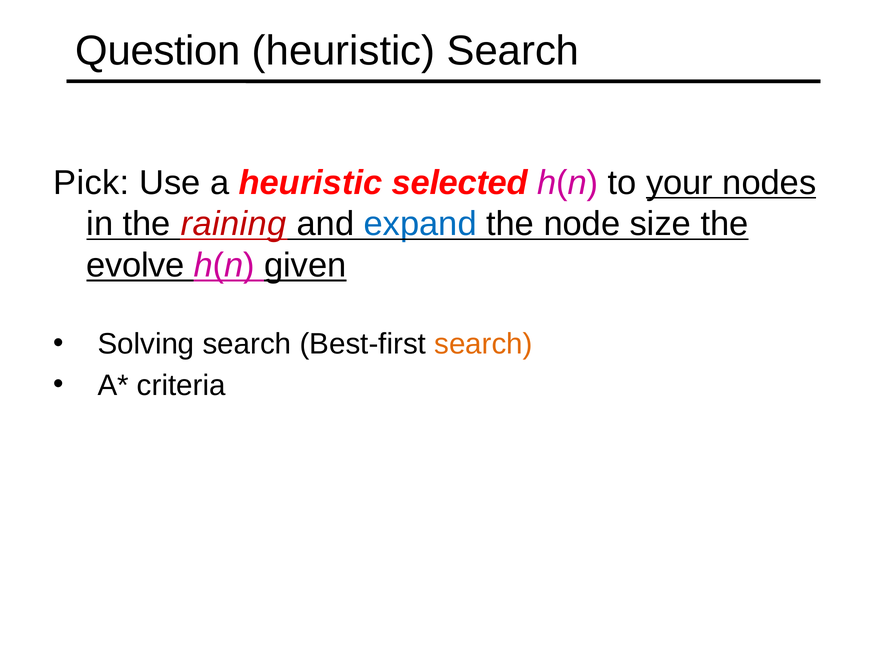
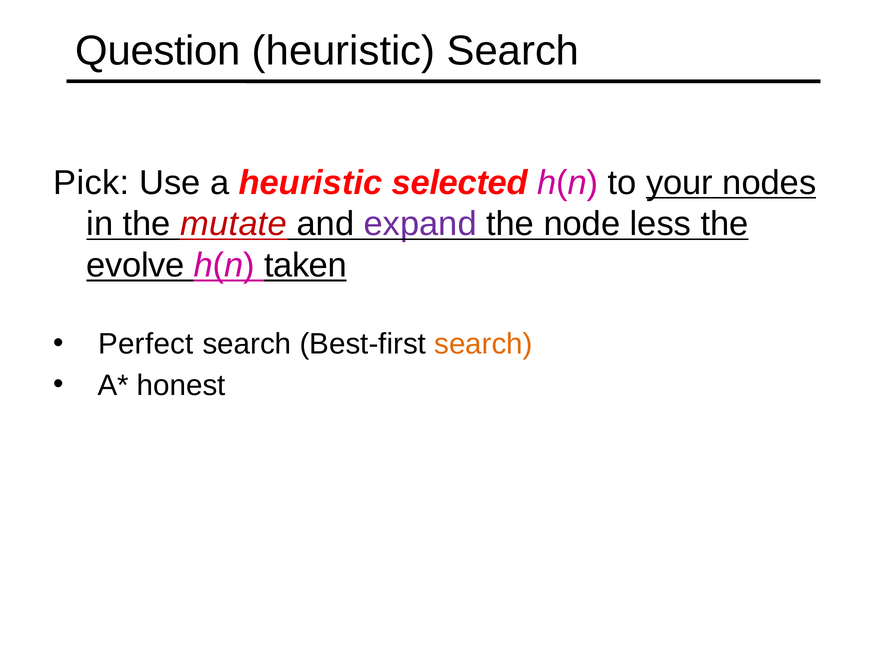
raining: raining -> mutate (234, 224)
expand colour: blue -> purple (420, 224)
size: size -> less (660, 224)
given: given -> taken (305, 266)
Solving: Solving -> Perfect (146, 344)
criteria: criteria -> honest (181, 386)
